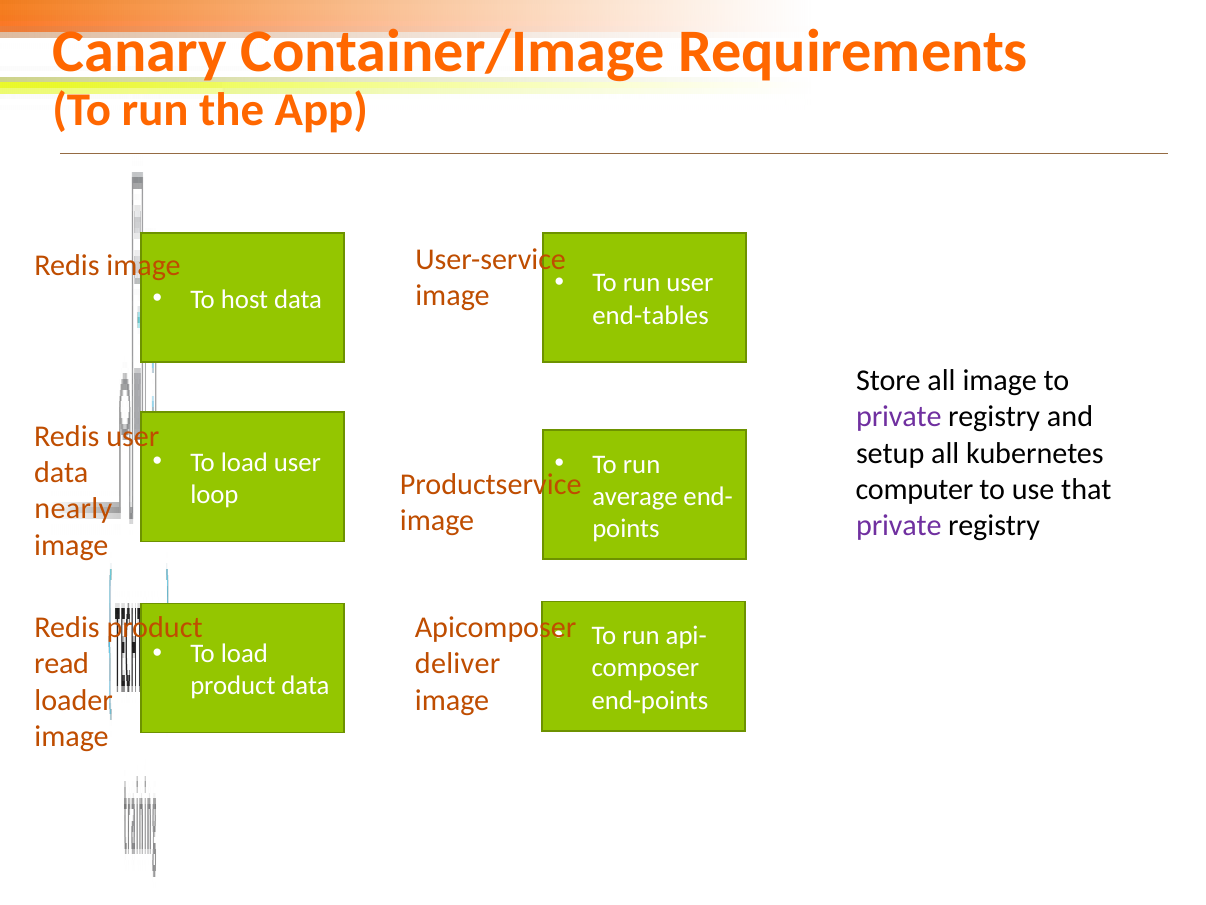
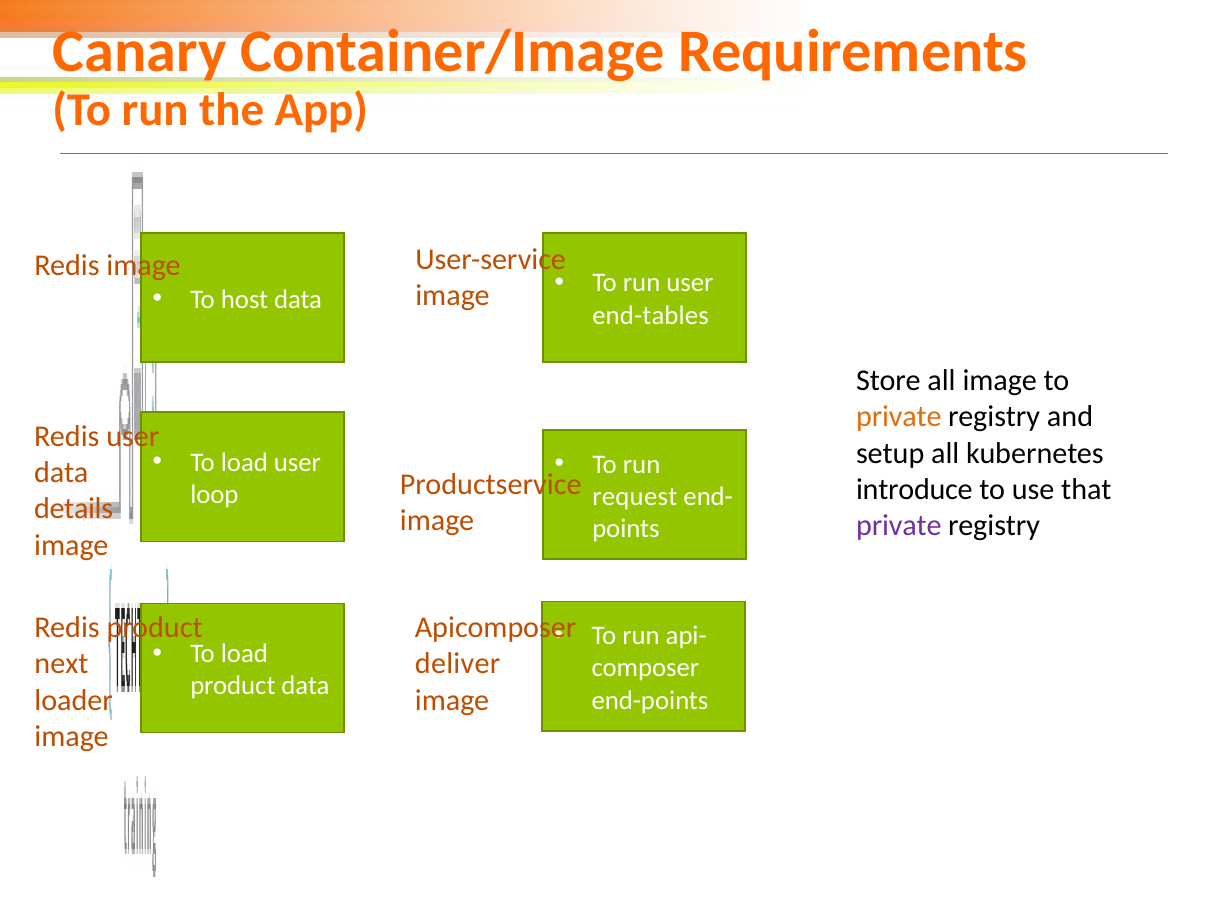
private colour: purple -> orange (899, 417)
computer: computer -> introduce (914, 489)
average: average -> request (635, 496)
nearly: nearly -> details (74, 509)
read: read -> next (61, 664)
